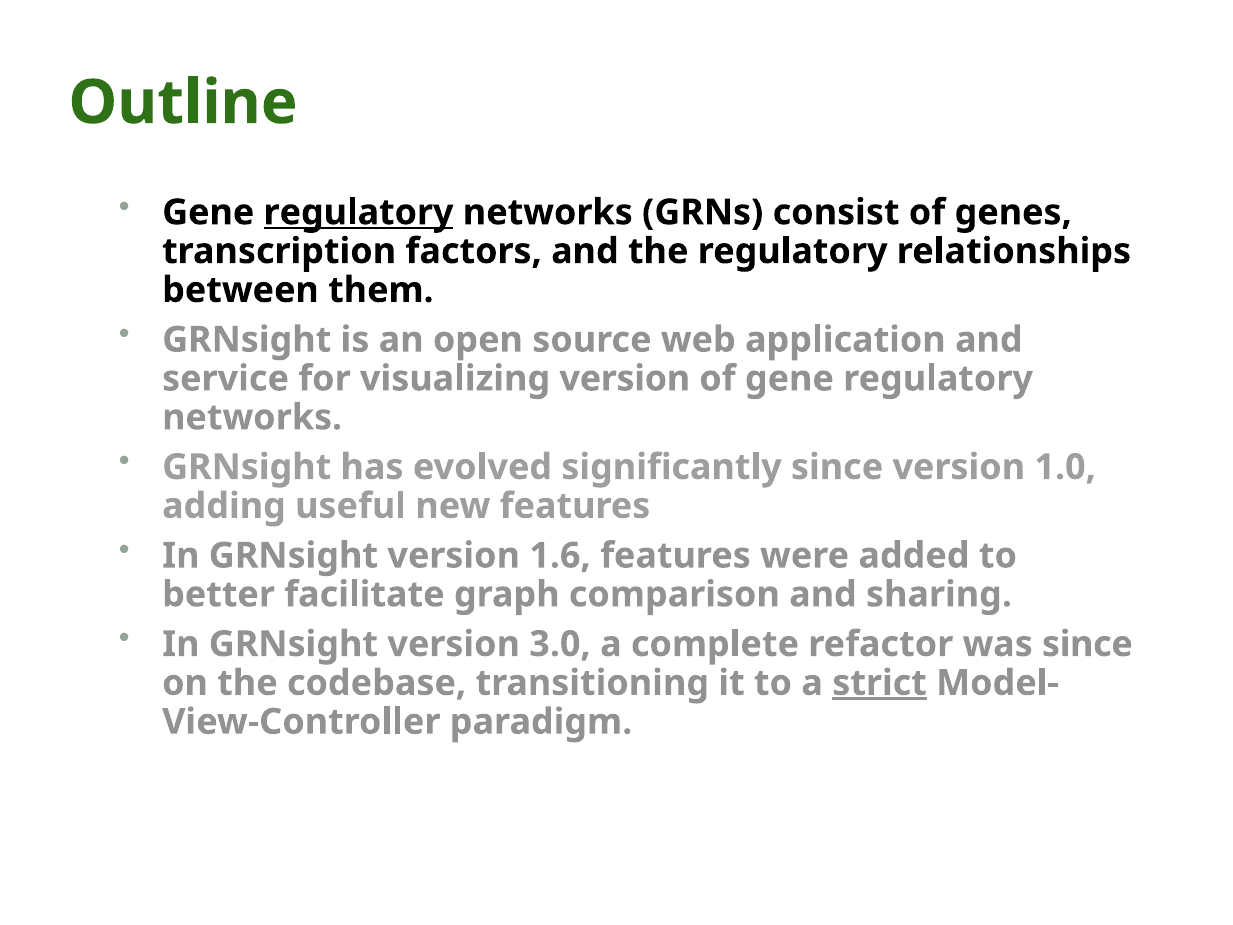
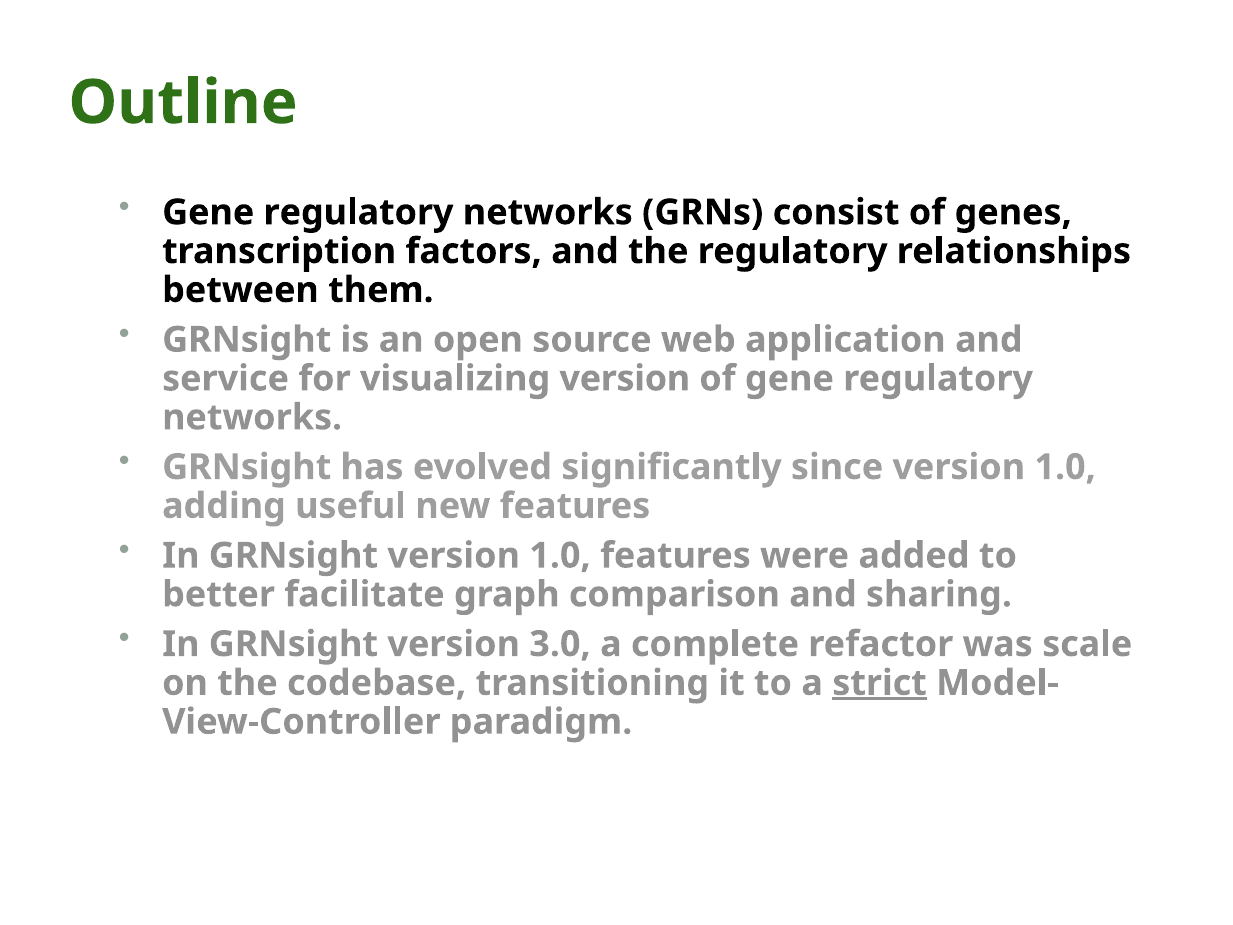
regulatory underline: present -> none (359, 212)
GRNsight version 1.6: 1.6 -> 1.0 (560, 556)
was since: since -> scale (1087, 644)
